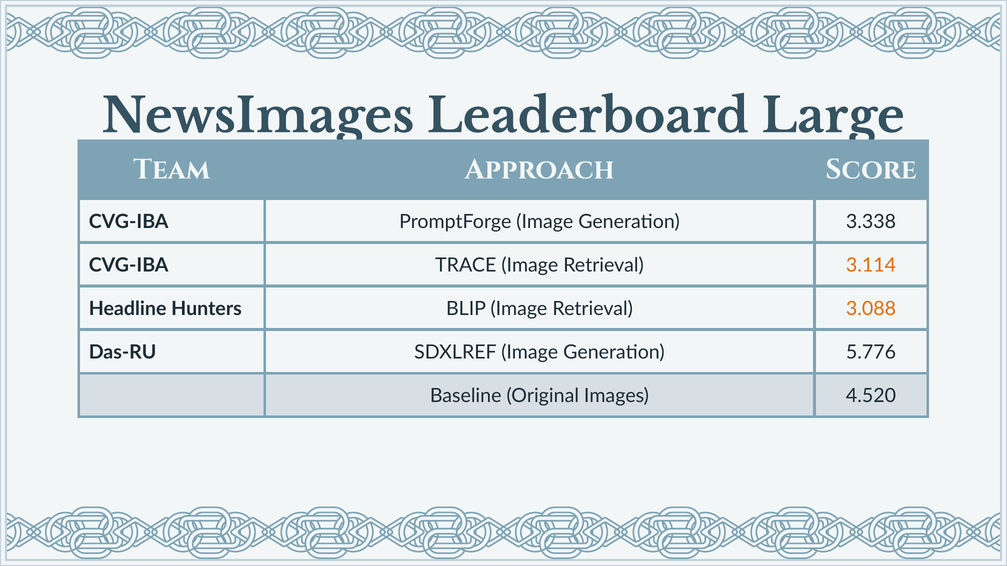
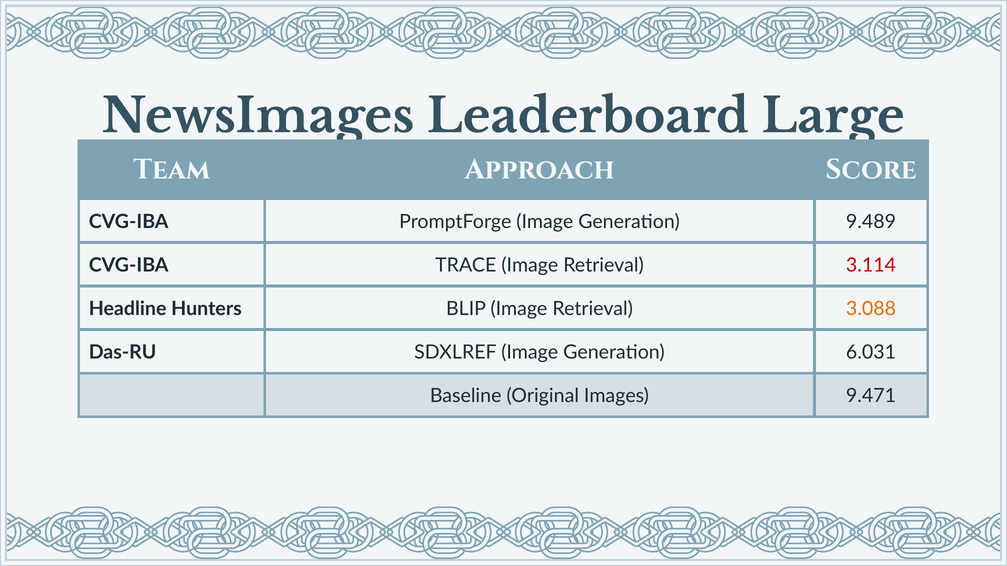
3.338: 3.338 -> 9.489 (871, 222)
3.114 colour: orange -> red (871, 266)
5.776: 5.776 -> 6.031 (871, 353)
4.520: 4.520 -> 9.471 (871, 396)
